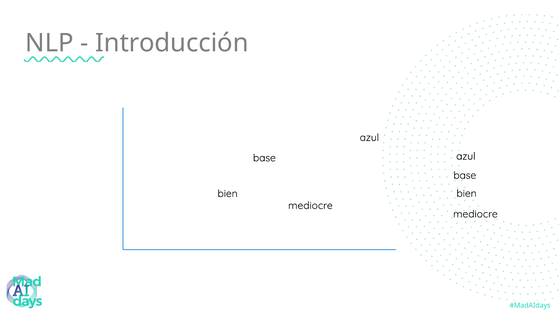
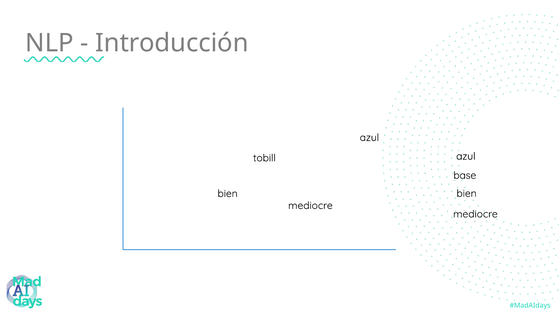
base: base -> tobill (264, 158)
